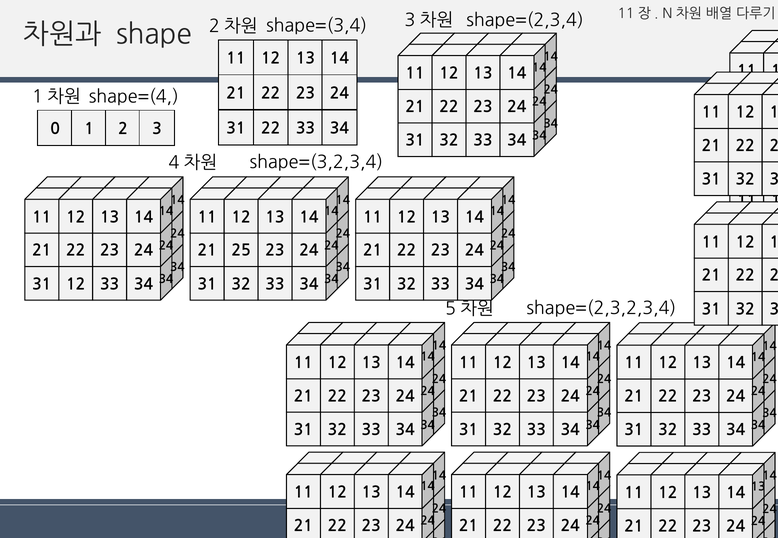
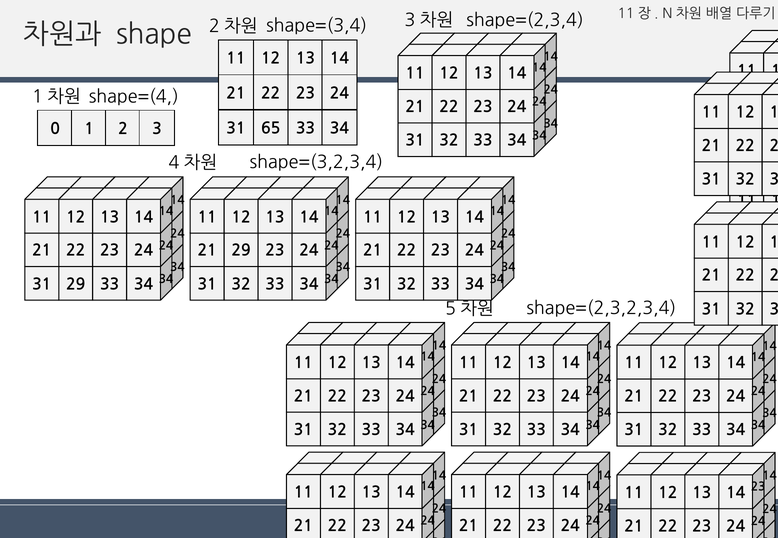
31 22: 22 -> 65 (271, 129)
21 25: 25 -> 29 (241, 251)
31 12: 12 -> 29 (76, 285)
14 13: 13 -> 23 (758, 487)
